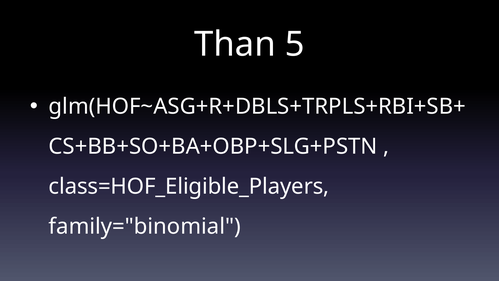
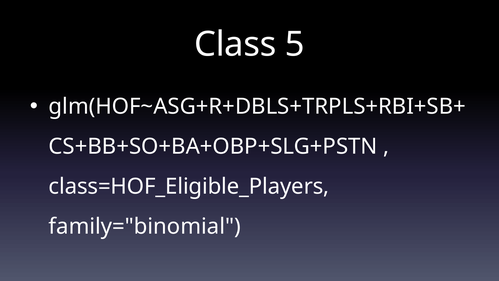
Than: Than -> Class (235, 44)
